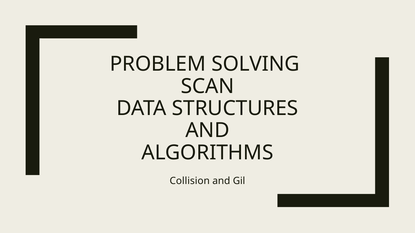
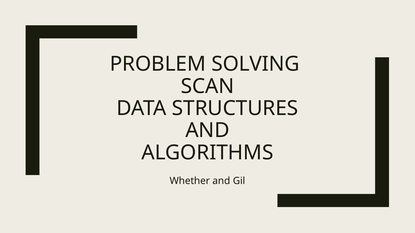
Collision: Collision -> Whether (190, 181)
